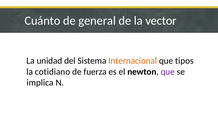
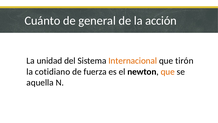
vector: vector -> acción (161, 21)
tipos: tipos -> tirón (184, 61)
que colour: purple -> orange (168, 71)
implica: implica -> aquella (40, 82)
